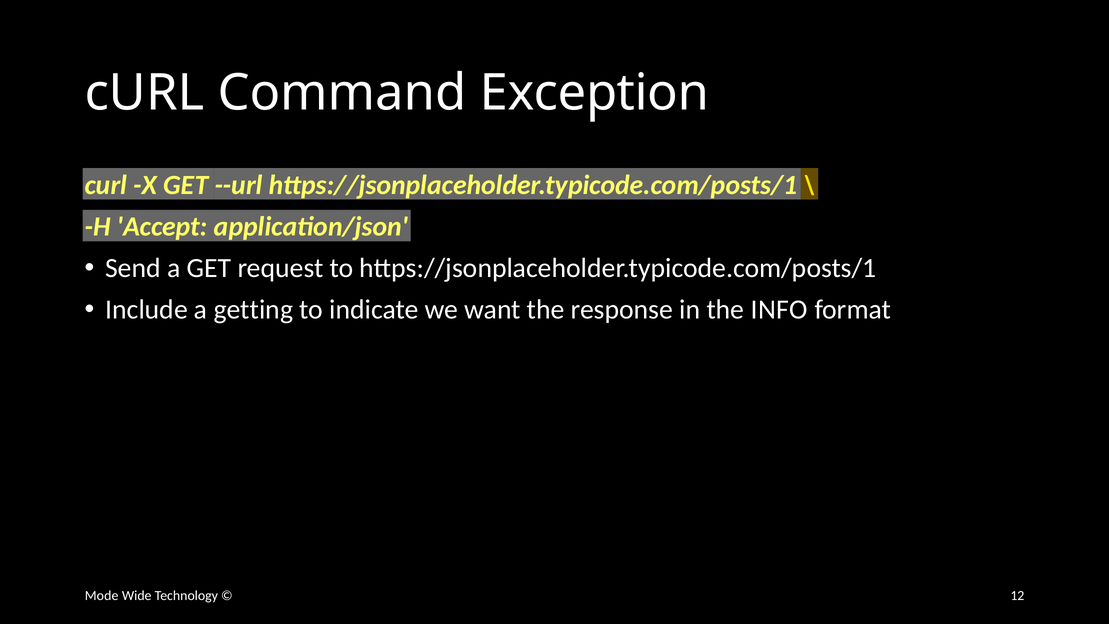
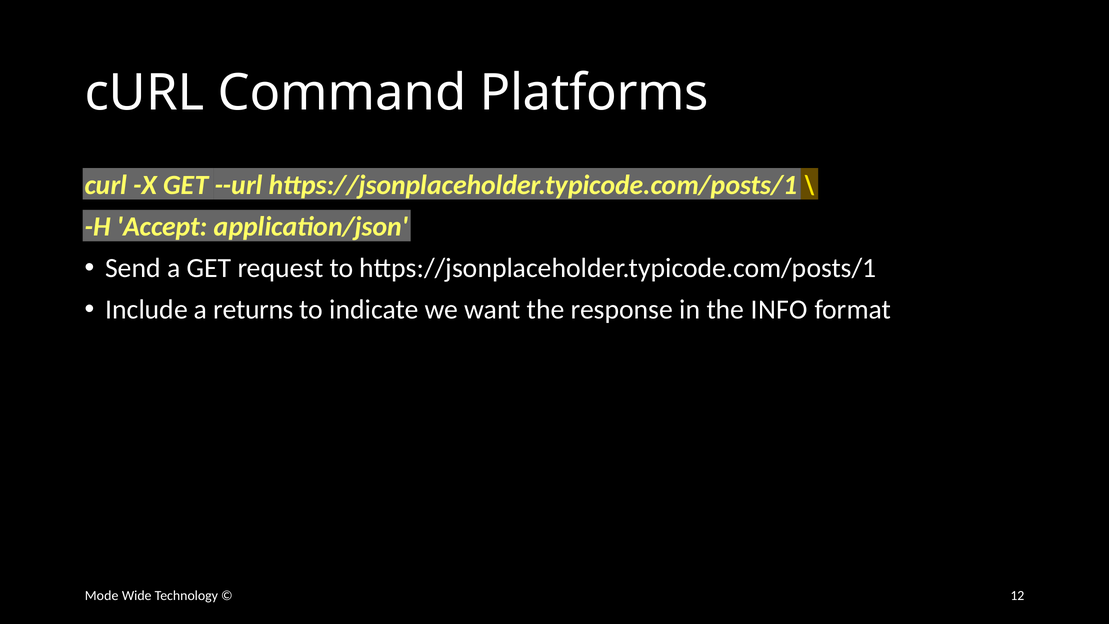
Exception: Exception -> Platforms (594, 93)
getting: getting -> returns (253, 309)
